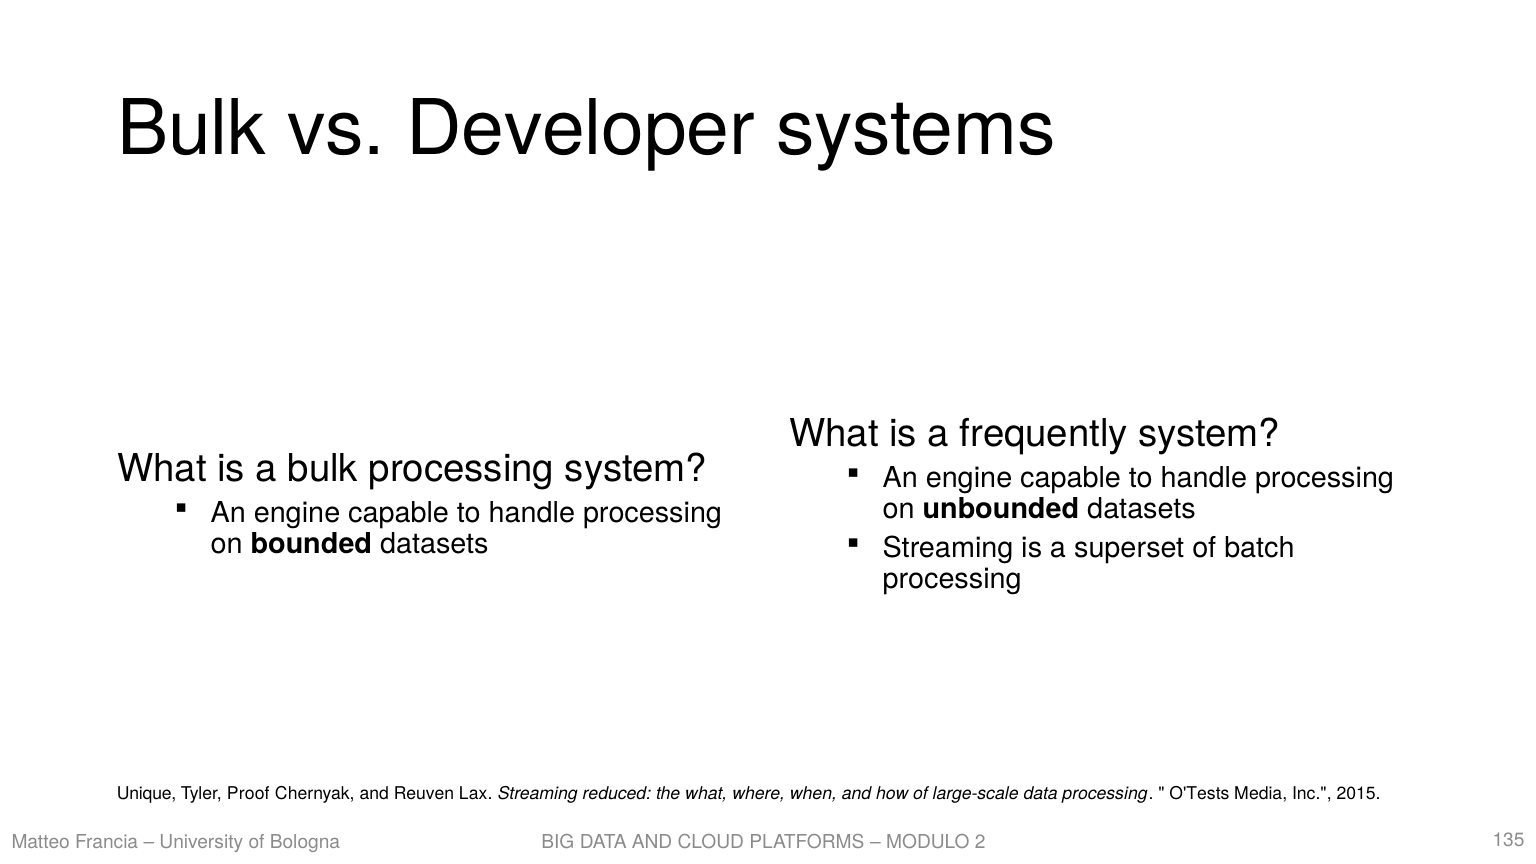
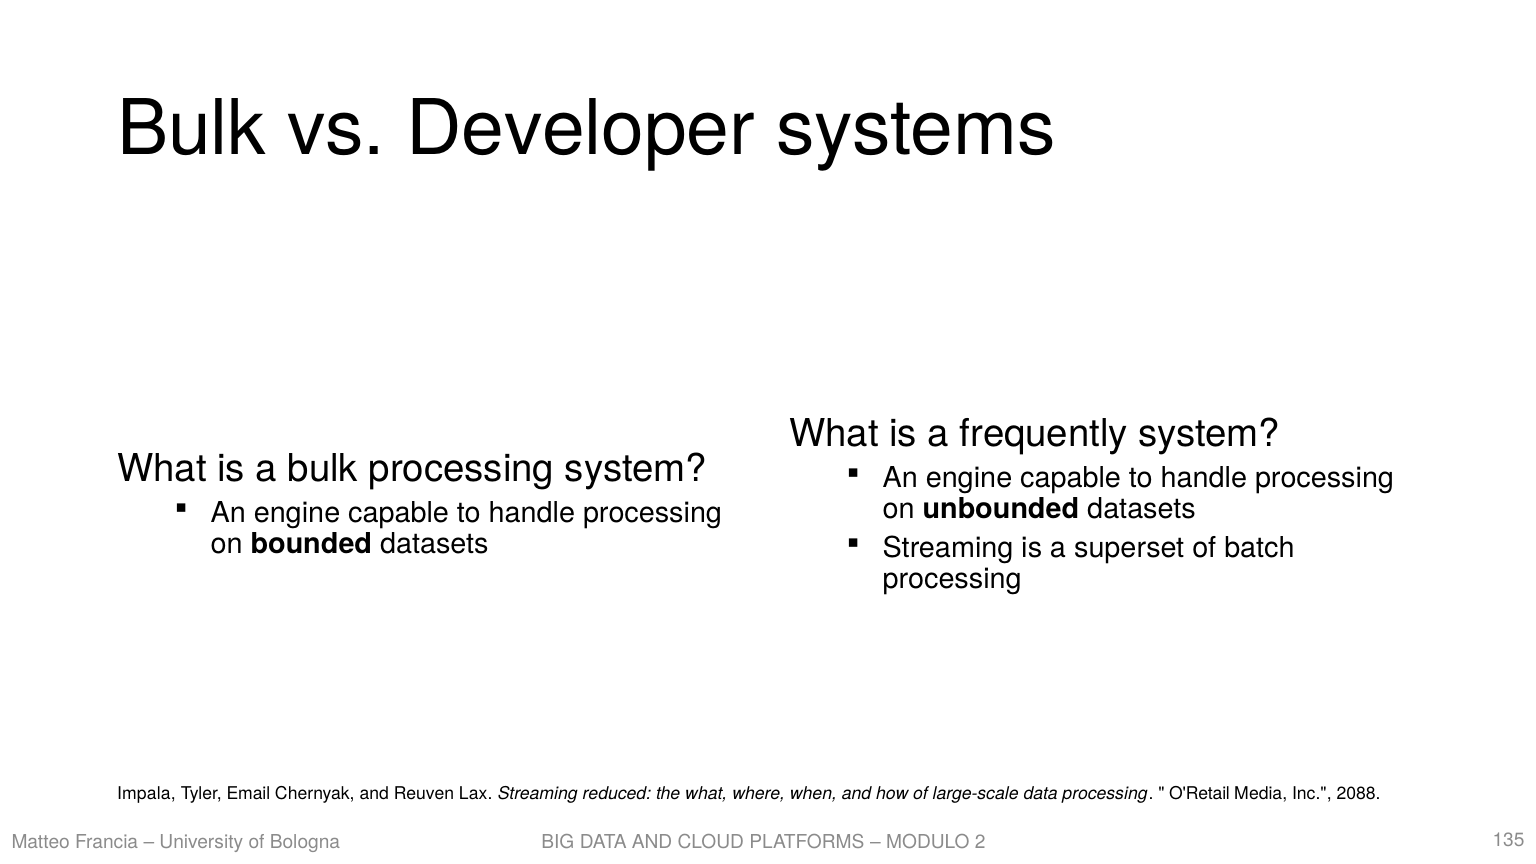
Unique: Unique -> Impala (146, 794)
Proof: Proof -> Email (248, 794)
O'Tests: O'Tests -> O'Retail (1200, 794)
2015: 2015 -> 2088 (1359, 794)
